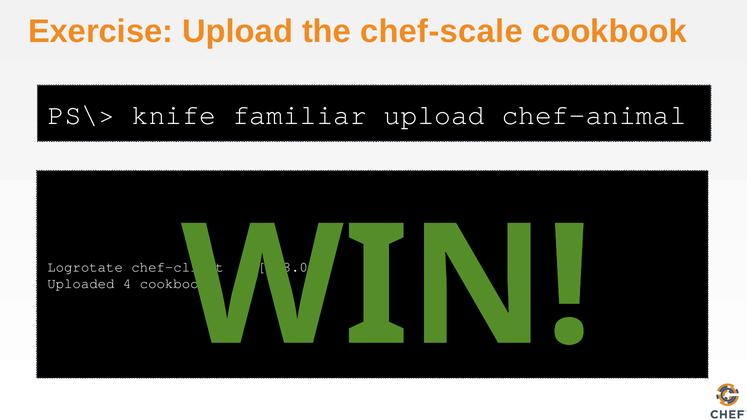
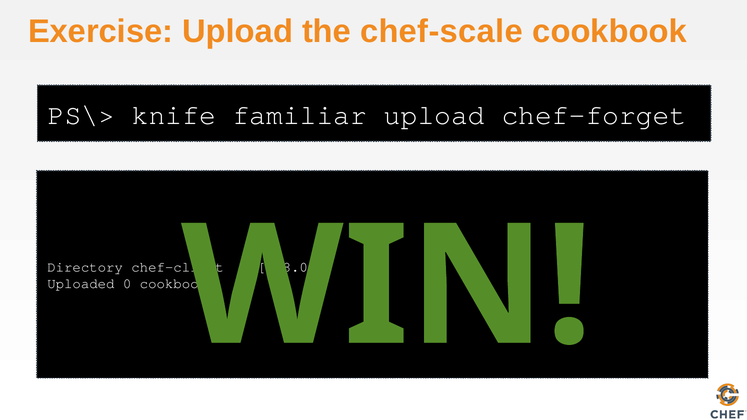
chef-animal: chef-animal -> chef-forget (594, 115)
Logrotate: Logrotate -> Directory (85, 267)
4: 4 -> 0 (127, 284)
